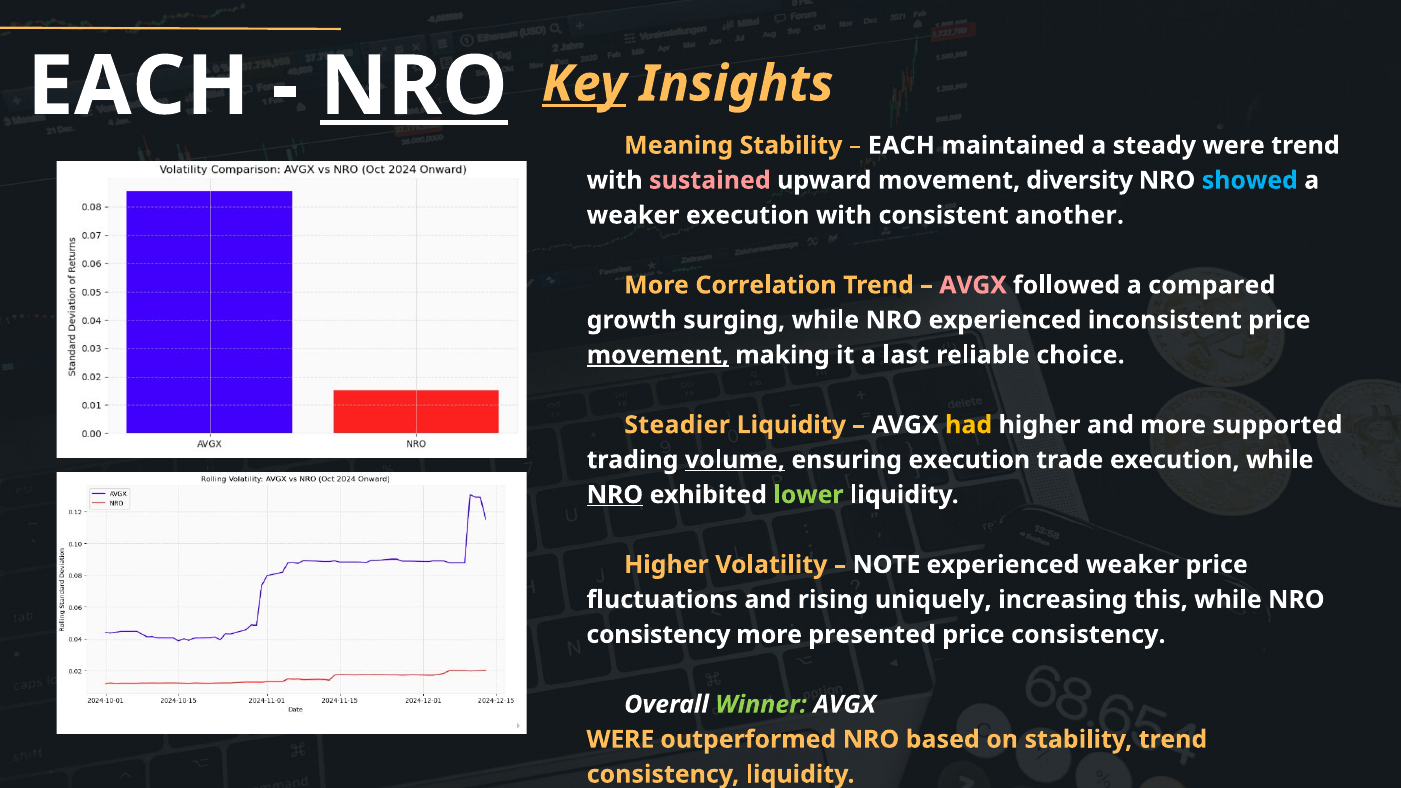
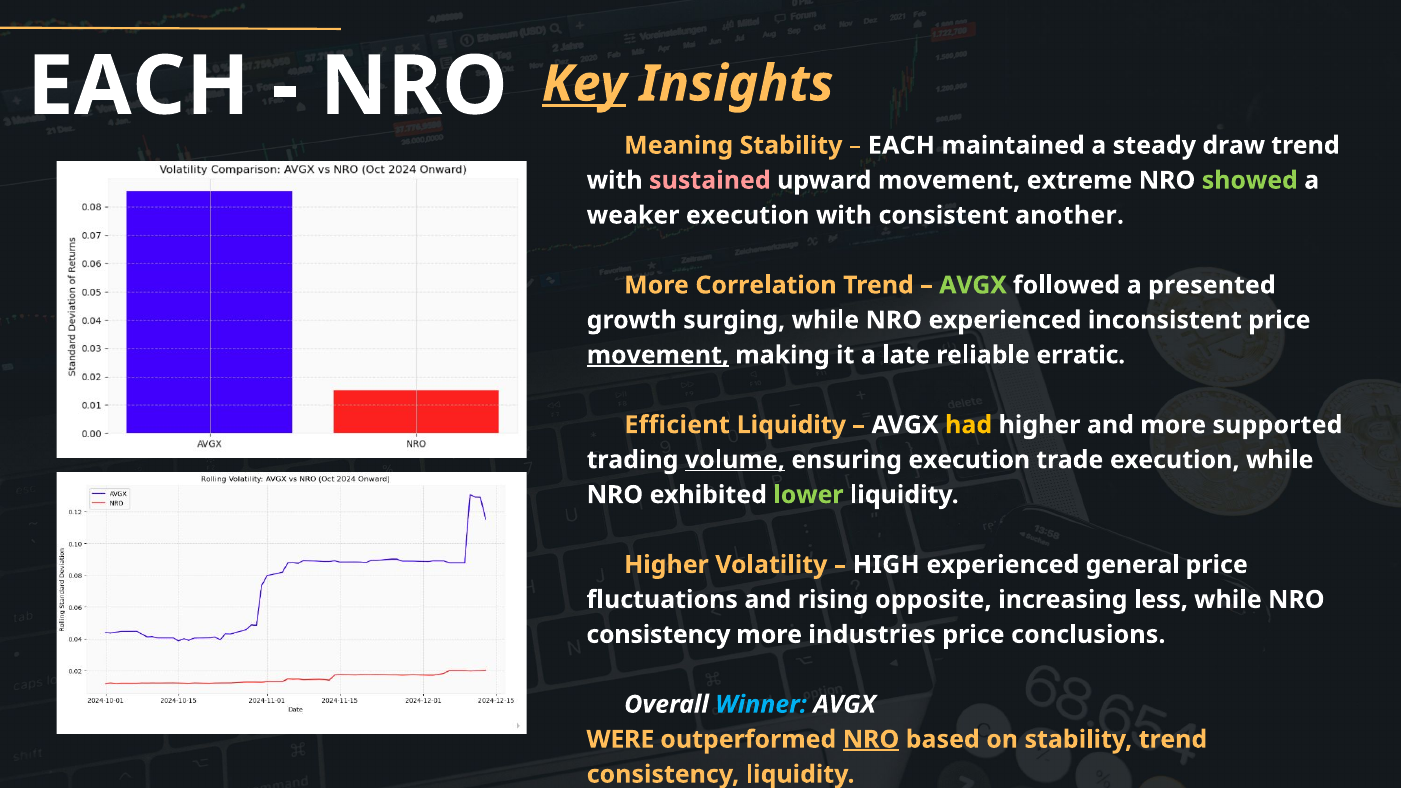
NRO underline: present -> none (414, 86)
steady were: were -> draw (1234, 145)
diversity: diversity -> extreme (1079, 180)
showed colour: light blue -> light green (1250, 180)
AVGX colour: pink -> light green (973, 285)
compared: compared -> presented (1212, 285)
last: last -> late (906, 355)
choice: choice -> erratic (1081, 355)
Steadier: Steadier -> Efficient (677, 425)
NRO underline: present -> none (615, 495)
NOTE: NOTE -> HIGH (886, 565)
experienced weaker: weaker -> general (1133, 565)
uniquely: uniquely -> opposite (933, 600)
this: this -> less (1161, 600)
presented: presented -> industries (872, 635)
price consistency: consistency -> conclusions (1088, 635)
Winner colour: light green -> light blue (761, 705)
NRO underline: none -> present (871, 739)
